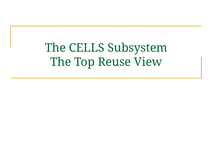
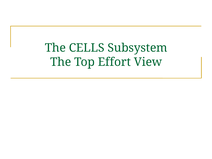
Reuse: Reuse -> Effort (114, 62)
